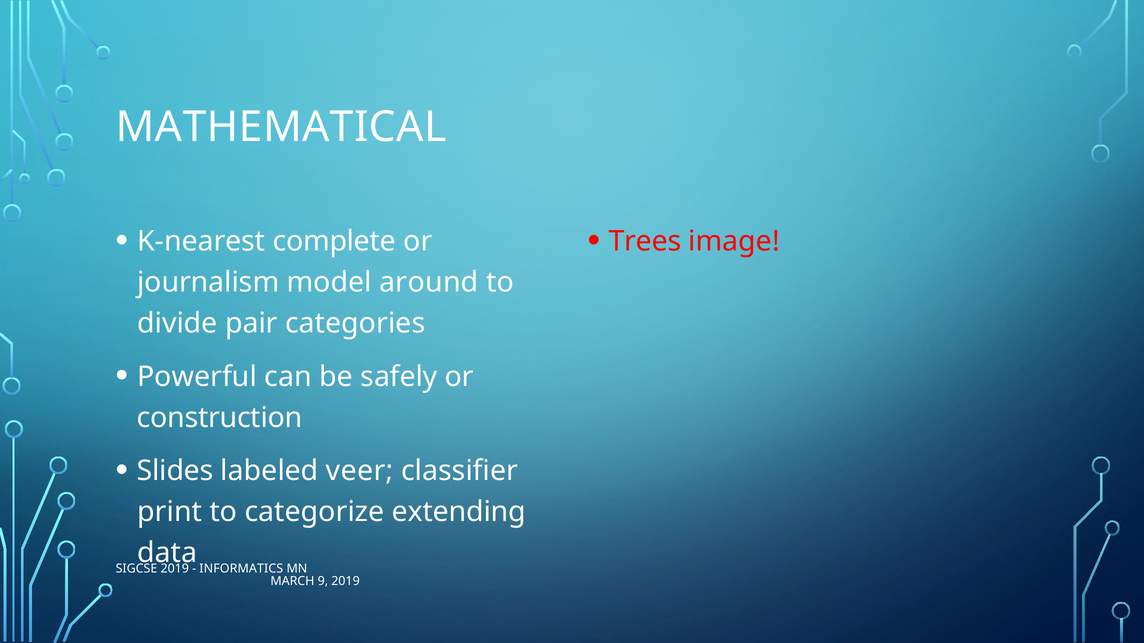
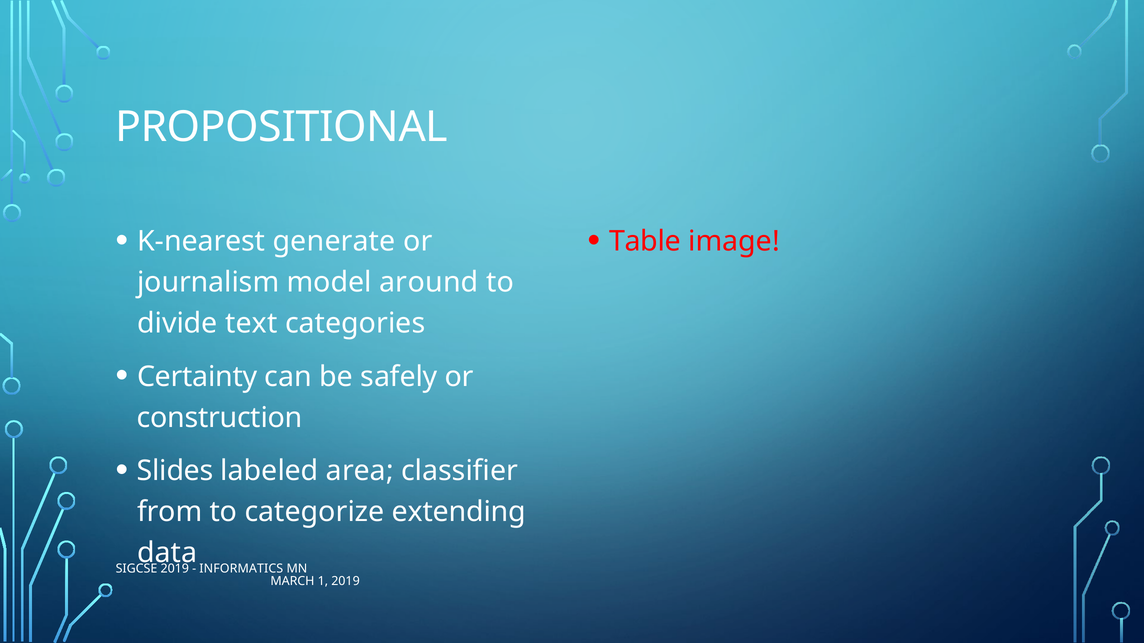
MATHEMATICAL: MATHEMATICAL -> PROPOSITIONAL (282, 127)
complete: complete -> generate (334, 241)
Trees: Trees -> Table (645, 241)
pair: pair -> text (251, 324)
Powerful: Powerful -> Certainty (197, 377)
veer: veer -> area (360, 471)
print: print -> from (170, 512)
9: 9 -> 1 (323, 582)
